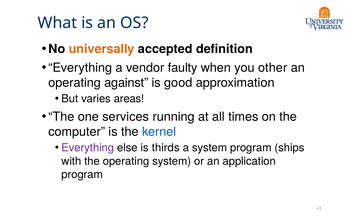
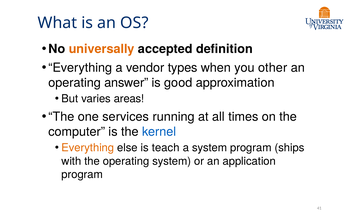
faulty: faulty -> types (183, 68)
against: against -> answer (126, 83)
Everything colour: purple -> orange (88, 148)
thirds: thirds -> teach (166, 148)
